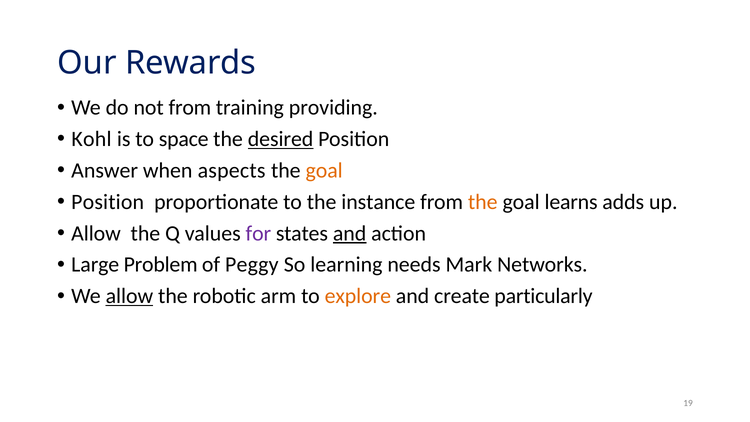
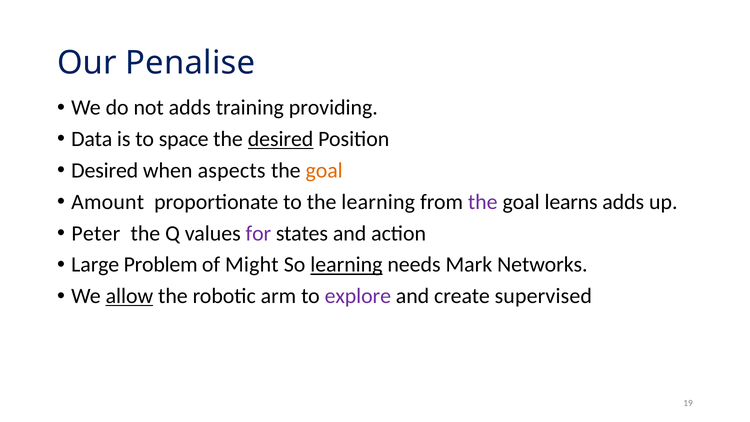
Rewards: Rewards -> Penalise (190, 63)
not from: from -> adds (190, 108)
Kohl: Kohl -> Data (92, 139)
Answer: Answer -> Desired (105, 170)
Position: Position -> Amount (108, 202)
the instance: instance -> learning (378, 202)
the colour: orange -> purple (483, 202)
Allow: Allow -> Peter (96, 233)
and underline: present -> none (350, 233)
Peggy: Peggy -> Might (252, 265)
learning underline: none -> present (346, 265)
explore colour: orange -> purple (358, 296)
particularly: particularly -> supervised (543, 296)
